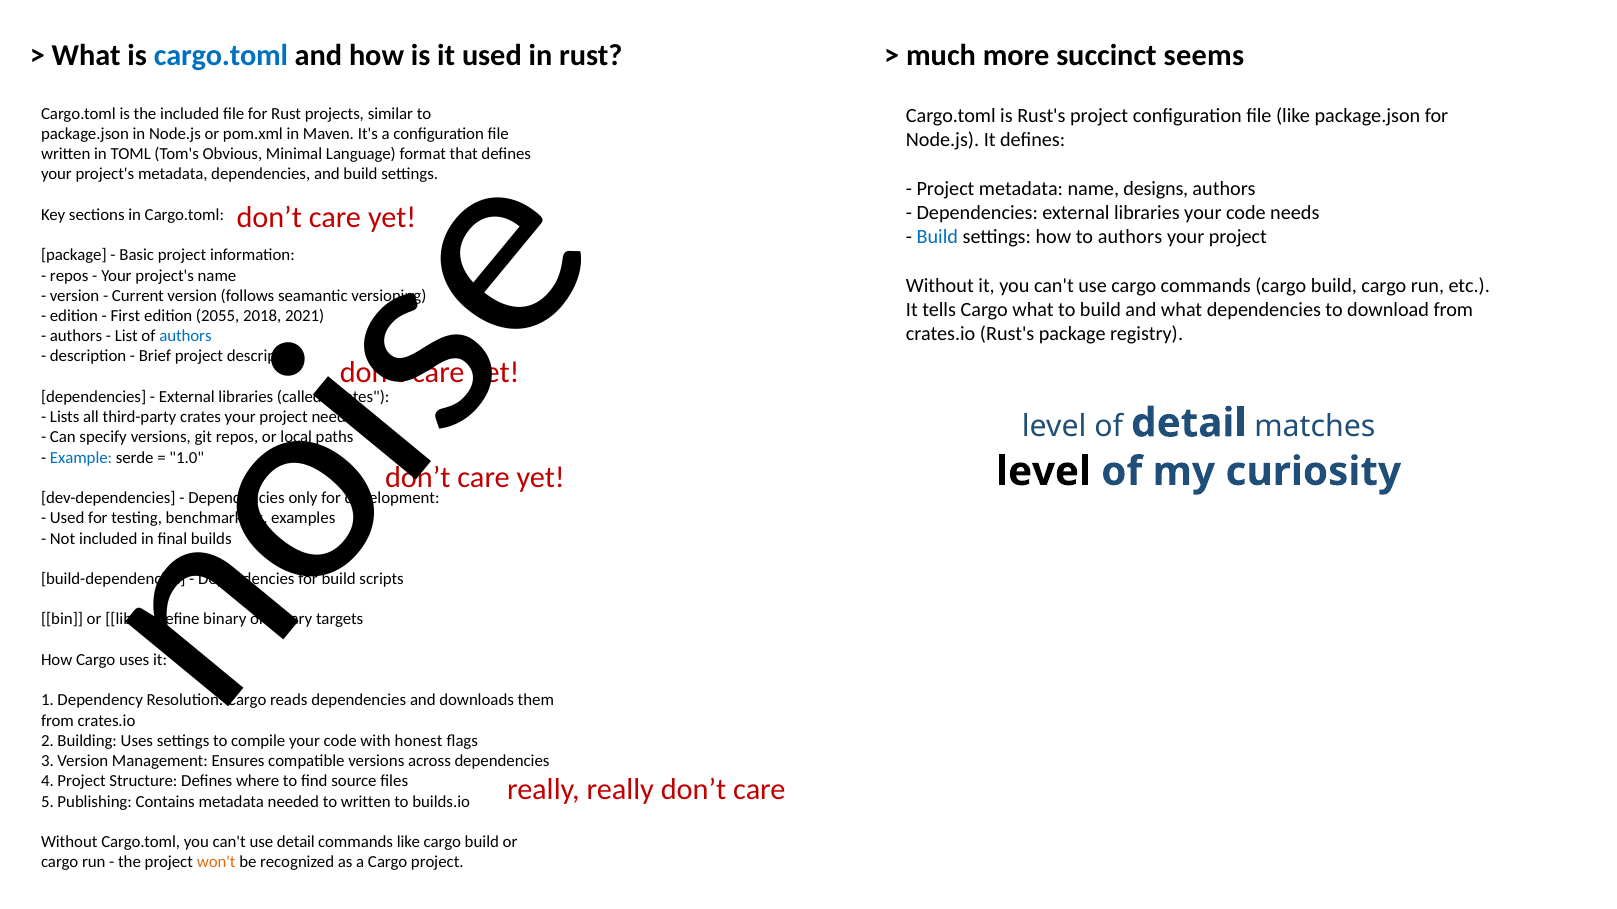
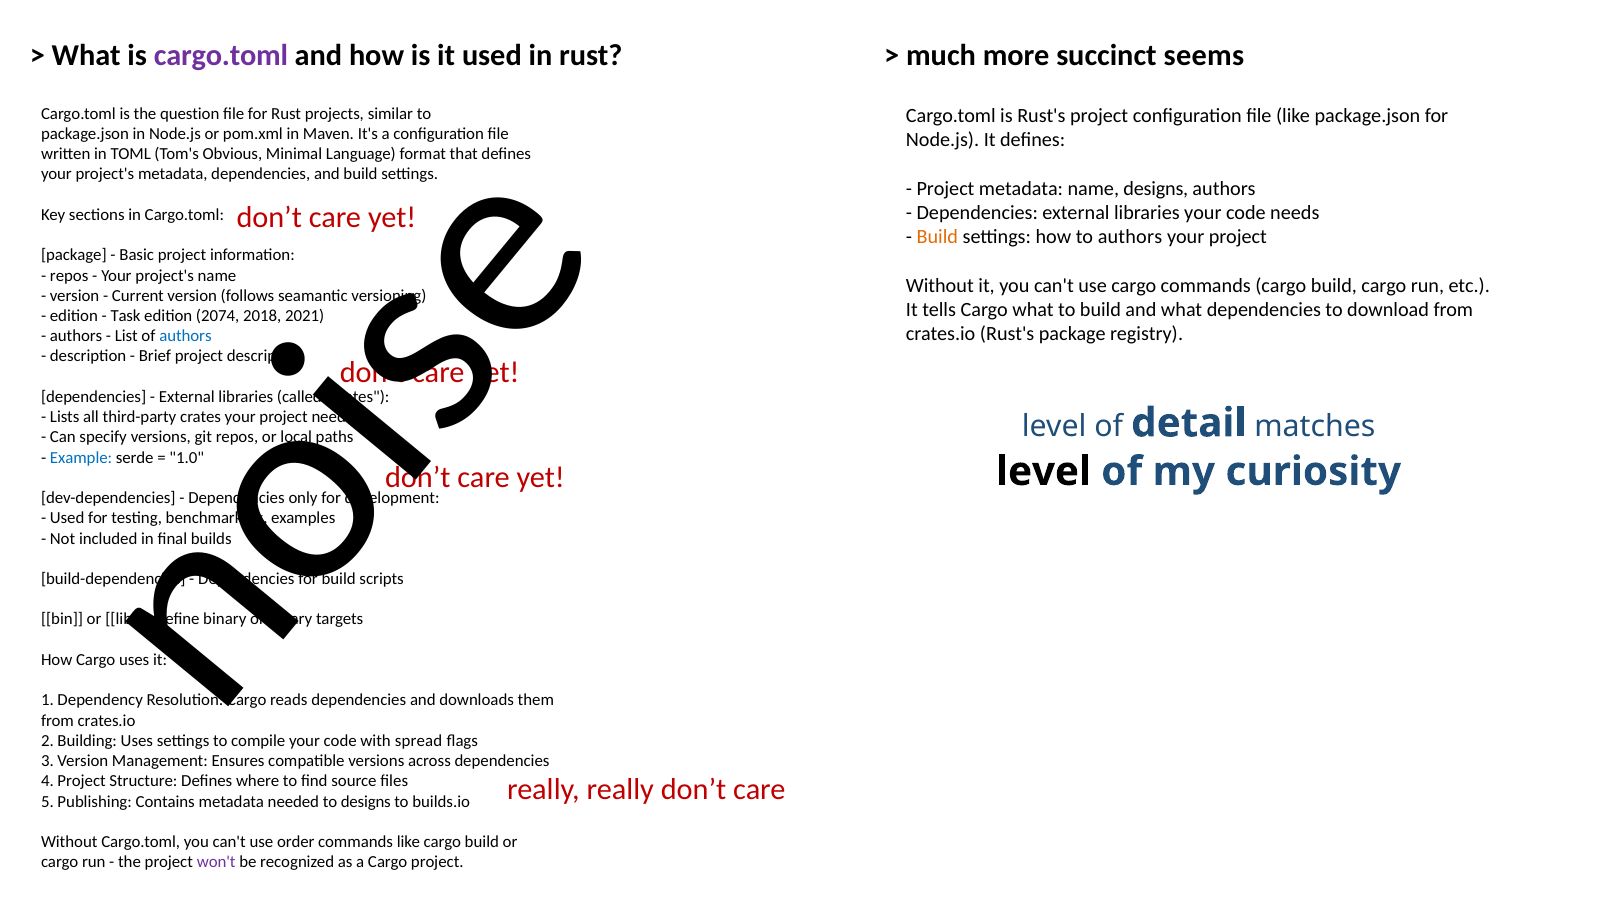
cargo.toml colour: blue -> purple (221, 56)
the included: included -> question (190, 114)
Build colour: blue -> orange (937, 237)
First: First -> Task (126, 316)
2055: 2055 -> 2074 (218, 316)
honest: honest -> spread (419, 741)
to written: written -> designs (366, 802)
use detail: detail -> order (296, 842)
won't colour: orange -> purple (216, 863)
